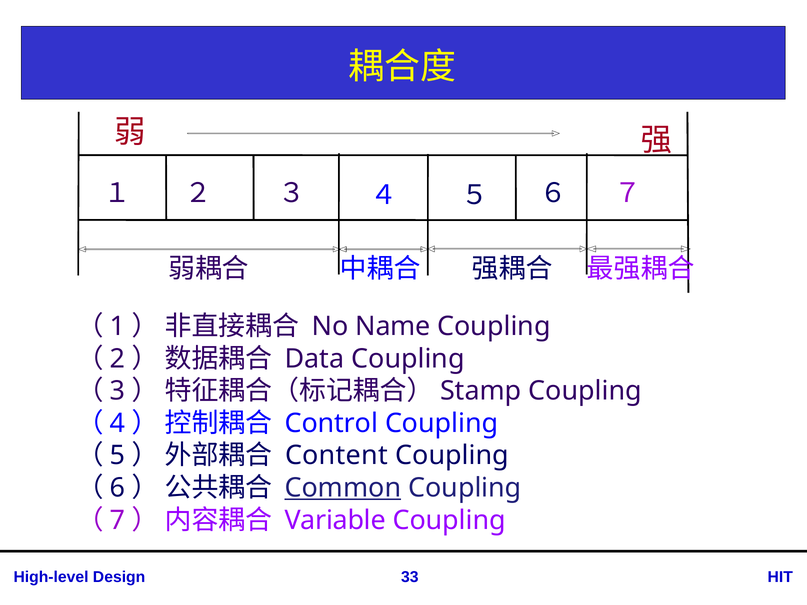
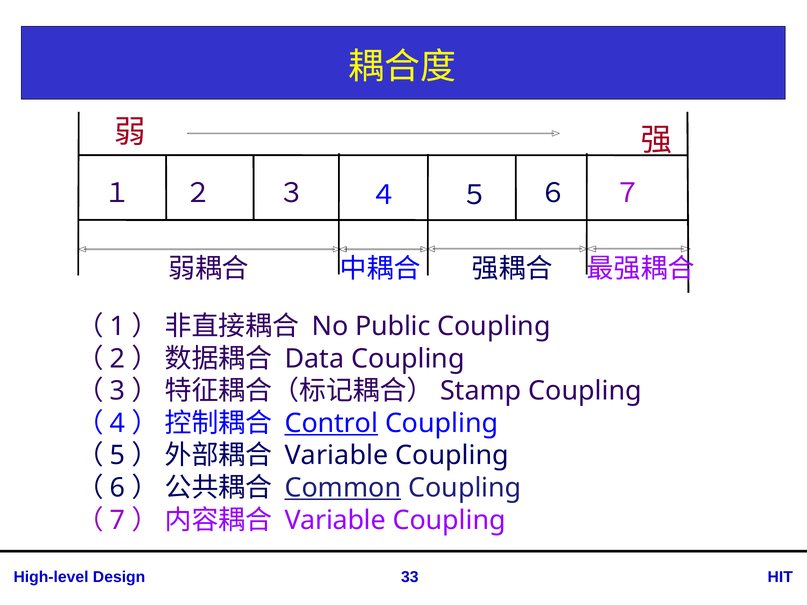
Name: Name -> Public (393, 327)
Control underline: none -> present (331, 424)
Content: Content -> Variable (337, 456)
